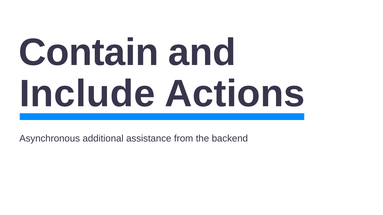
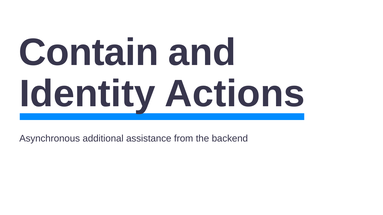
Include: Include -> Identity (87, 94)
